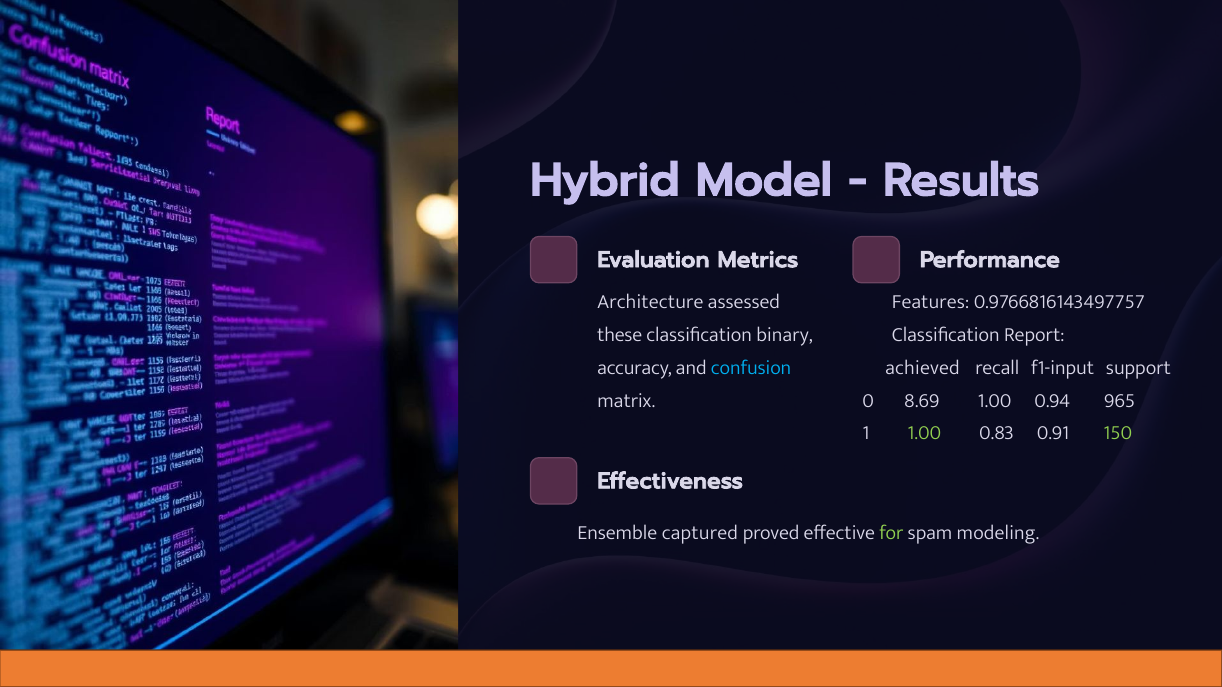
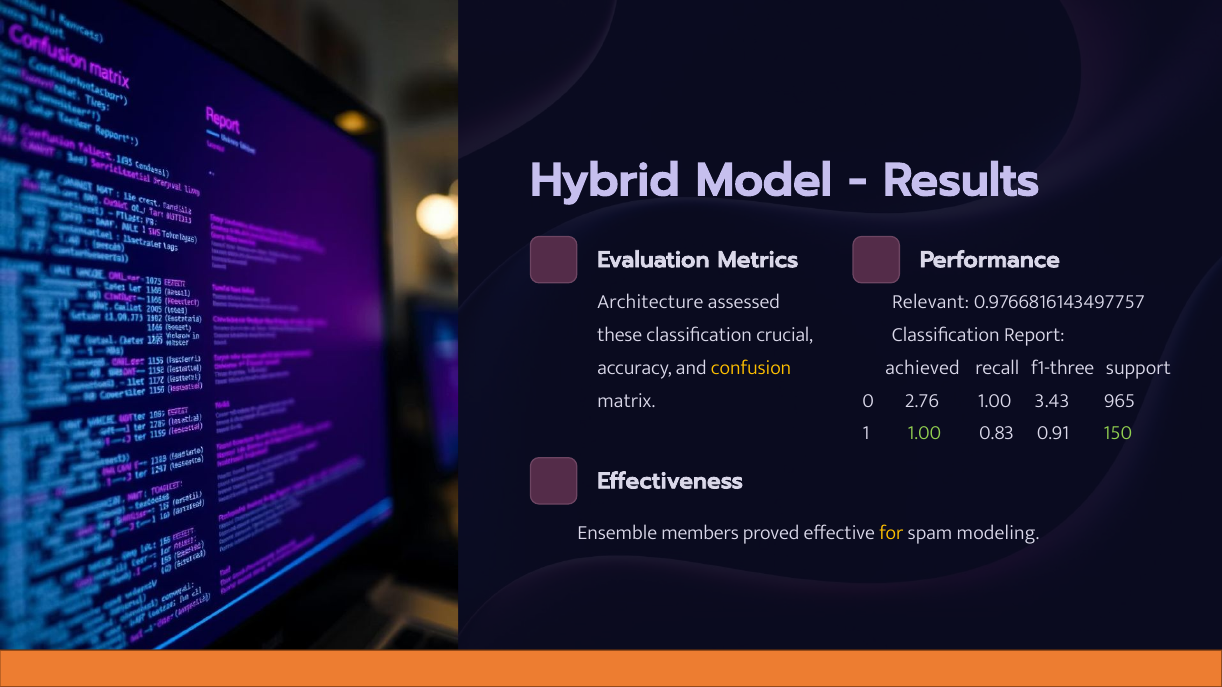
Features: Features -> Relevant (931, 302)
binary: binary -> crucial (785, 335)
f1-input: f1-input -> f1-three (1063, 368)
confusion colour: light blue -> yellow (751, 368)
8.69: 8.69 -> 2.76 (922, 401)
0.94: 0.94 -> 3.43 (1052, 401)
captured: captured -> members (700, 533)
for colour: light green -> yellow (891, 533)
